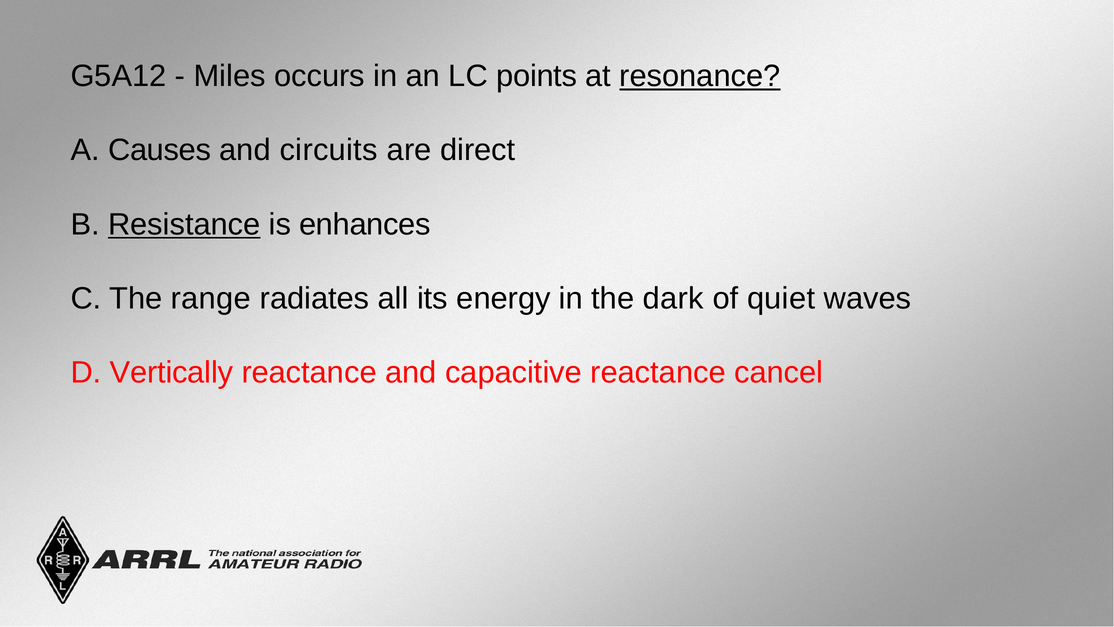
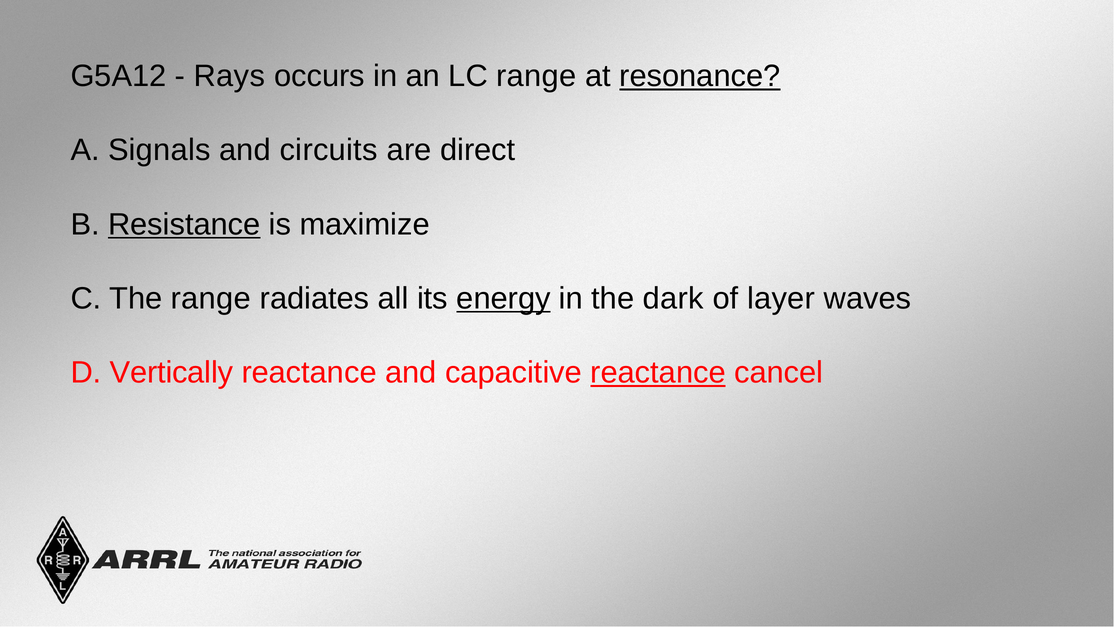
Miles: Miles -> Rays (229, 76)
LC points: points -> range (536, 76)
Causes: Causes -> Signals (159, 150)
enhances: enhances -> maximize (365, 224)
energy underline: none -> present (503, 298)
quiet: quiet -> layer (781, 298)
reactance underline: none -> present (658, 372)
